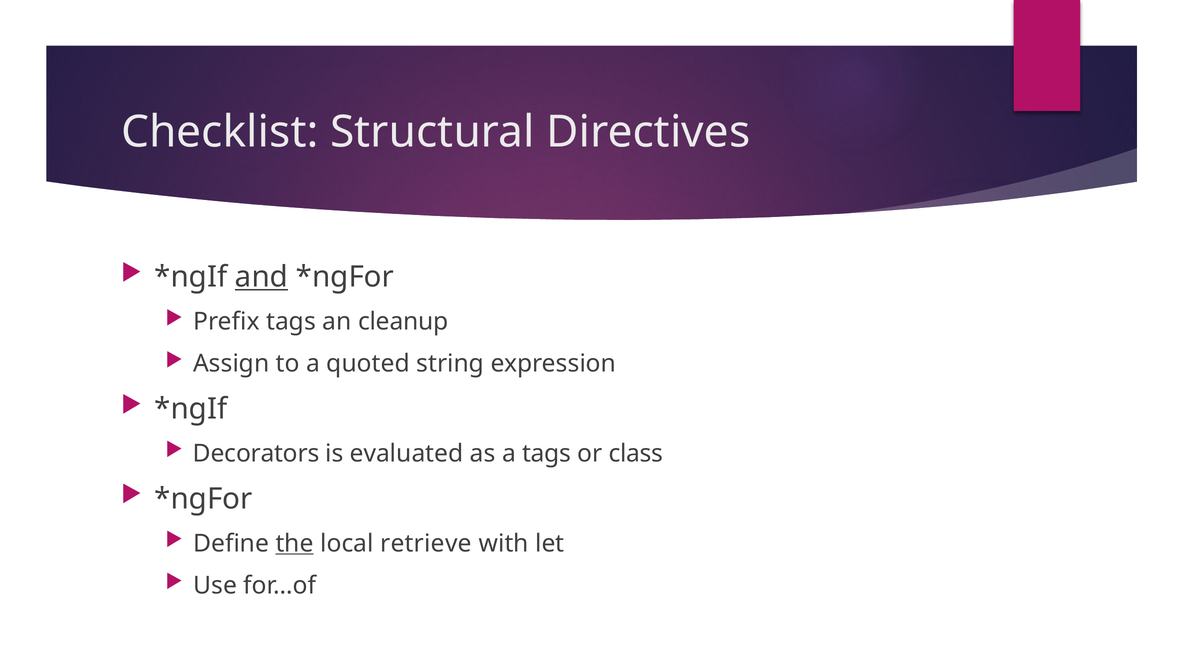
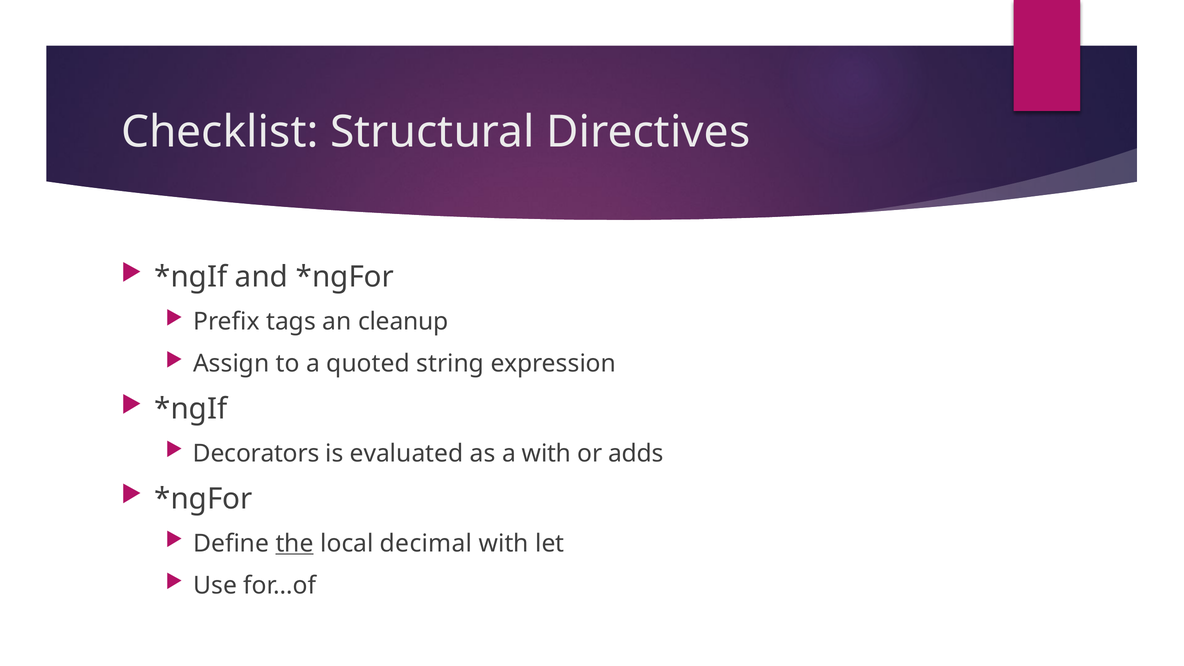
and underline: present -> none (262, 277)
a tags: tags -> with (547, 454)
class: class -> adds (636, 454)
retrieve: retrieve -> decimal (426, 543)
